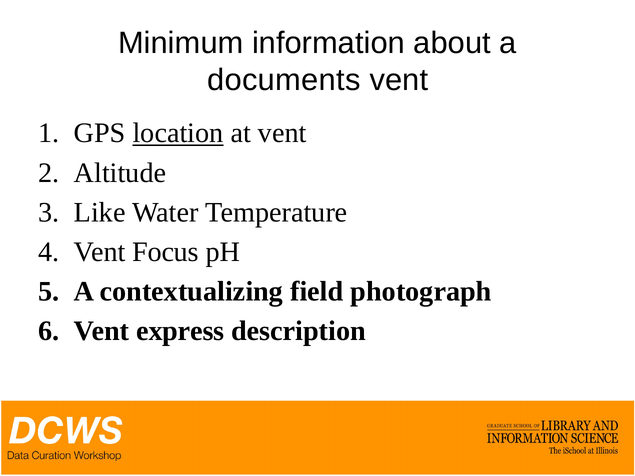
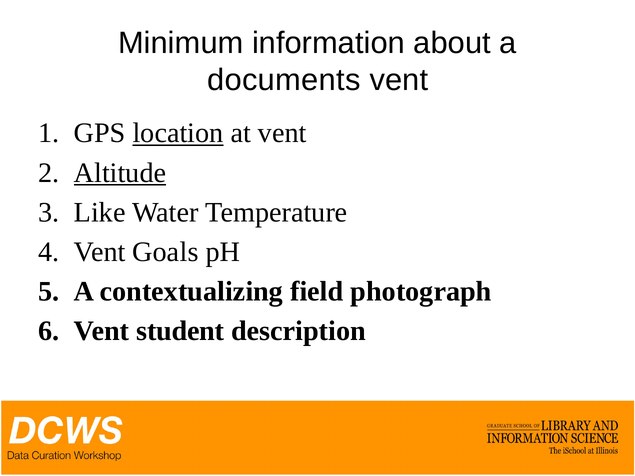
Altitude underline: none -> present (120, 173)
Focus: Focus -> Goals (165, 252)
express: express -> student (180, 331)
